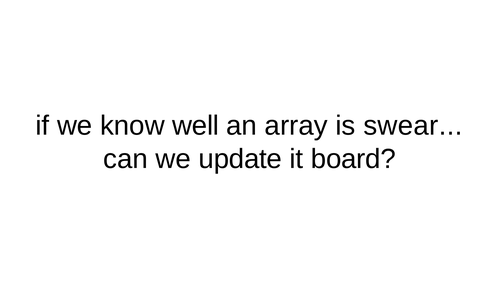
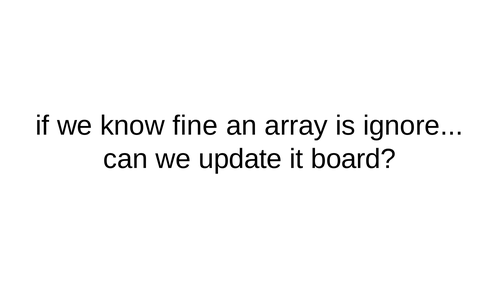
well: well -> fine (195, 126)
swear: swear -> ignore (413, 126)
